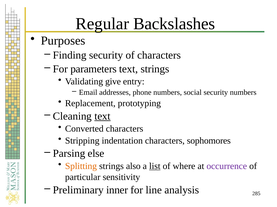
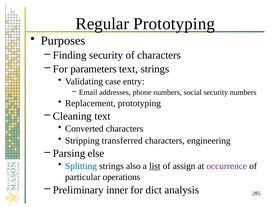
Regular Backslashes: Backslashes -> Prototyping (174, 24)
give: give -> case (113, 82)
text underline: present -> none (102, 117)
indentation: indentation -> transferred (122, 141)
sophomores: sophomores -> engineering (209, 141)
Splitting colour: orange -> blue (81, 167)
where: where -> assign (184, 167)
sensitivity: sensitivity -> operations (121, 178)
line: line -> dict (154, 191)
